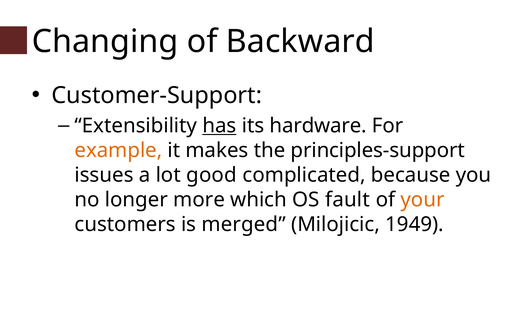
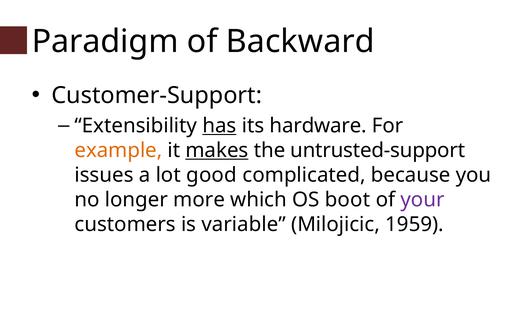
Changing: Changing -> Paradigm (105, 41)
makes underline: none -> present (217, 150)
principles-support: principles-support -> untrusted-support (378, 150)
fault: fault -> boot (348, 200)
your colour: orange -> purple (422, 200)
merged: merged -> variable (244, 224)
1949: 1949 -> 1959 (415, 224)
